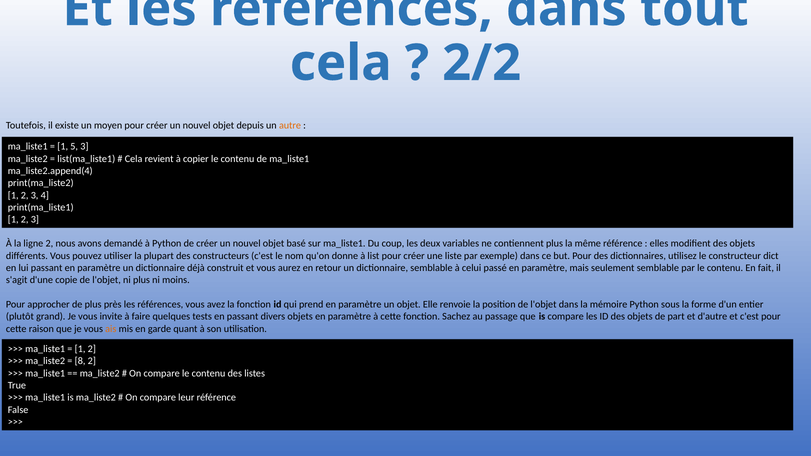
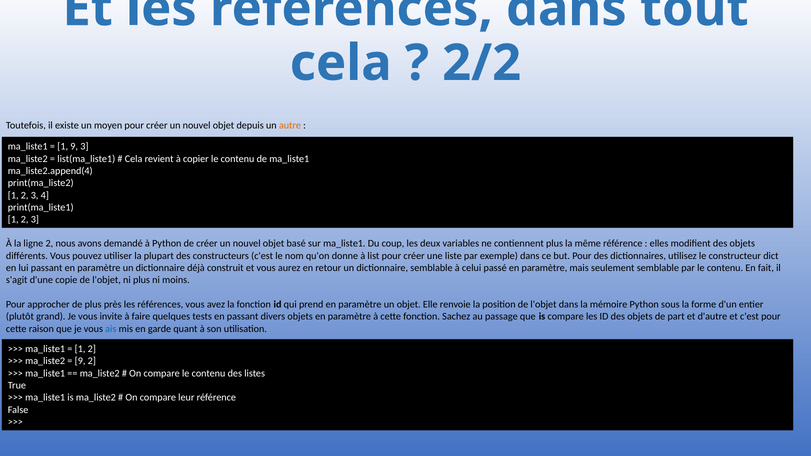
1 5: 5 -> 9 (74, 147)
ais colour: orange -> blue (111, 329)
8: 8 -> 9 (80, 361)
